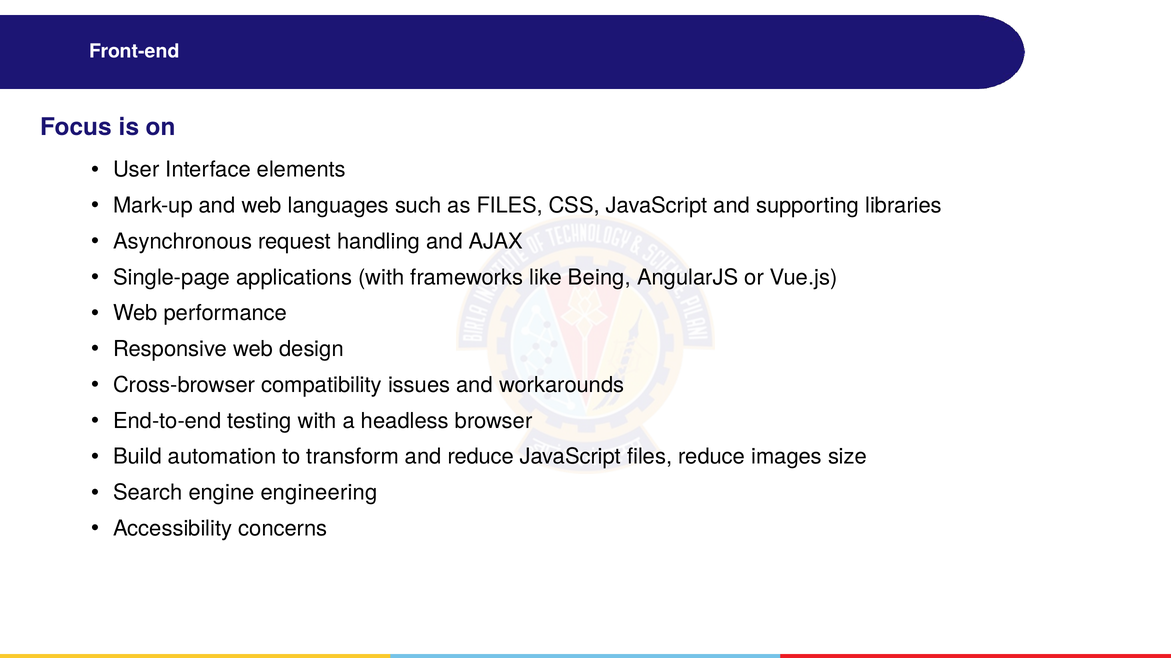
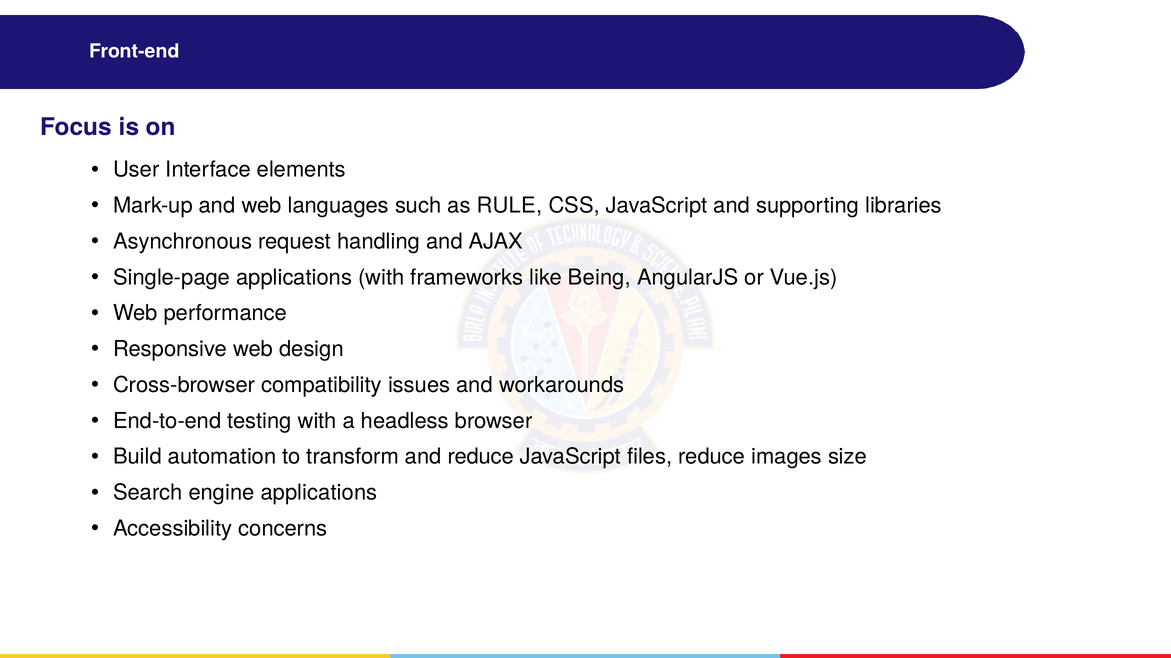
as FILES: FILES -> RULE (510, 206)
engine engineering: engineering -> applications (319, 493)
